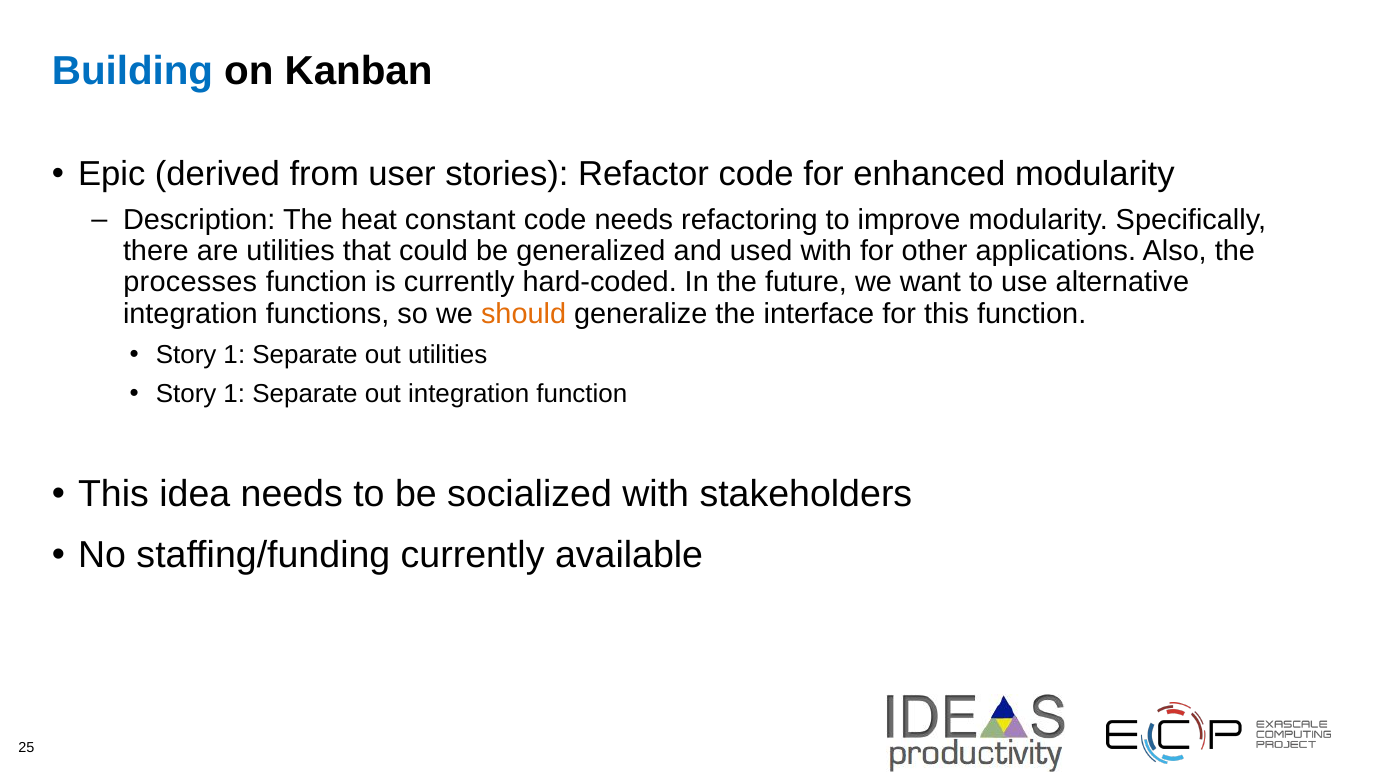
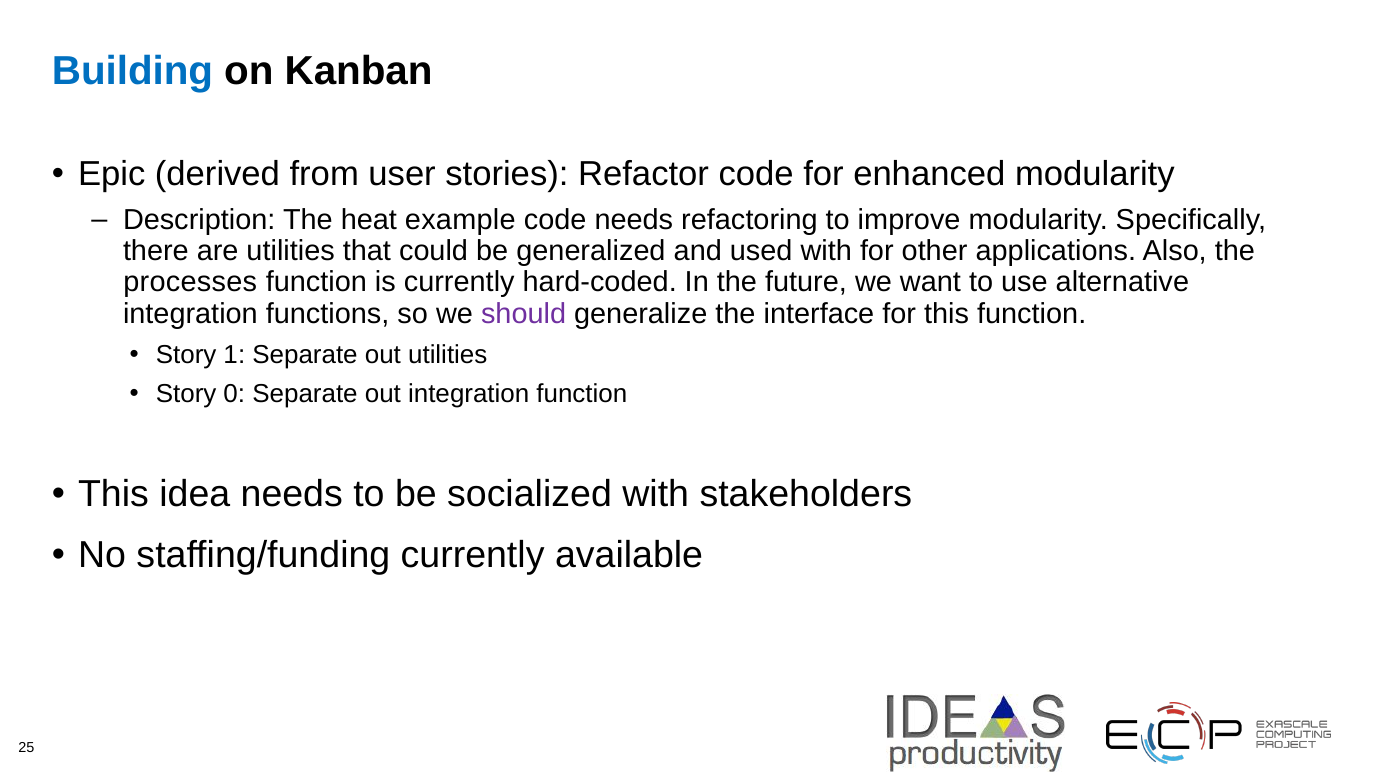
constant: constant -> example (460, 220)
should colour: orange -> purple (524, 314)
1: 1 -> 0 (234, 394)
